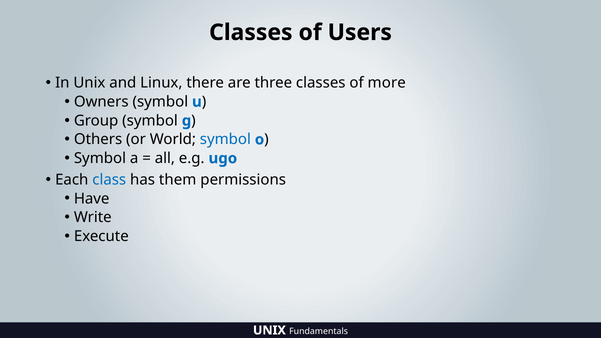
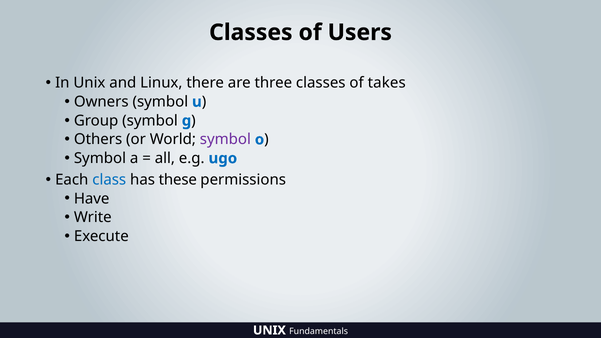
more: more -> takes (387, 83)
symbol colour: blue -> purple (225, 140)
them: them -> these (178, 180)
